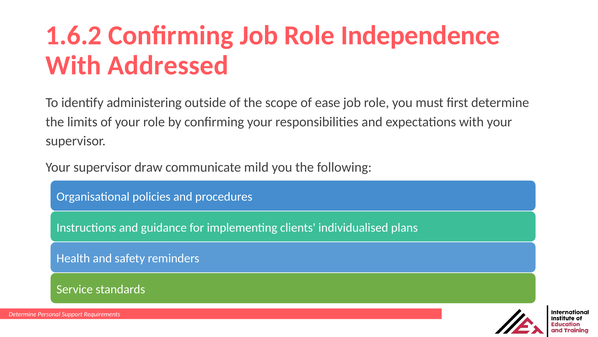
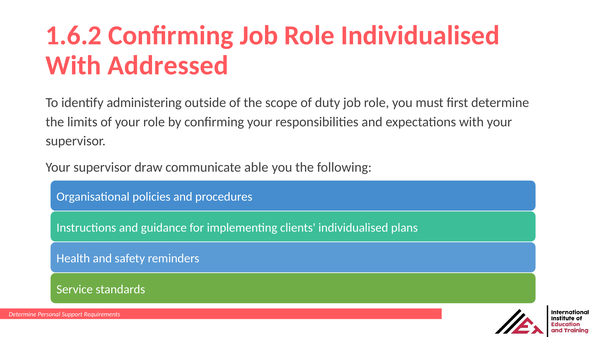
Role Independence: Independence -> Individualised (420, 35)
ease: ease -> duty (328, 103)
mild: mild -> able (256, 167)
